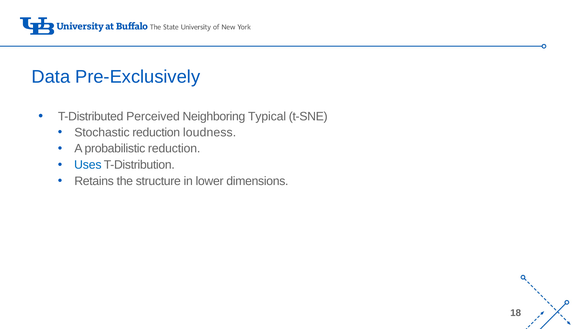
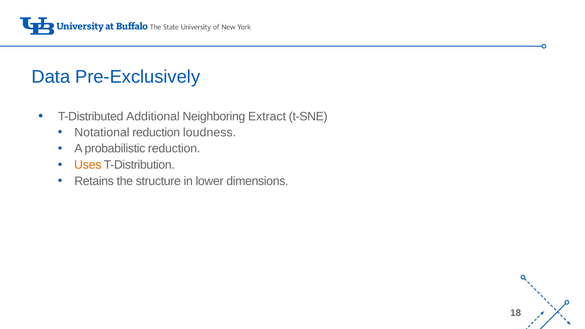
Perceived: Perceived -> Additional (153, 116)
Typical: Typical -> Extract (267, 116)
Stochastic: Stochastic -> Notational (102, 132)
Uses colour: blue -> orange (88, 165)
